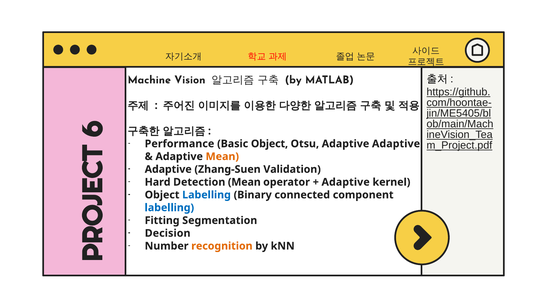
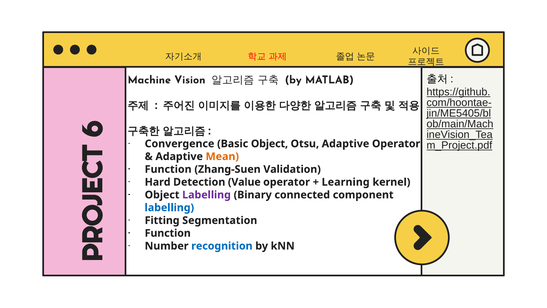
Performance: Performance -> Convergence (180, 144)
Adaptive Adaptive: Adaptive -> Operator (396, 144)
Adaptive: Adaptive -> Function (168, 169)
Detection Mean: Mean -> Value (244, 182)
Adaptive: Adaptive -> Learning (346, 182)
Labelling colour: blue -> purple (207, 195)
Decision: Decision -> Function (168, 233)
recognition colour: orange -> blue (222, 246)
